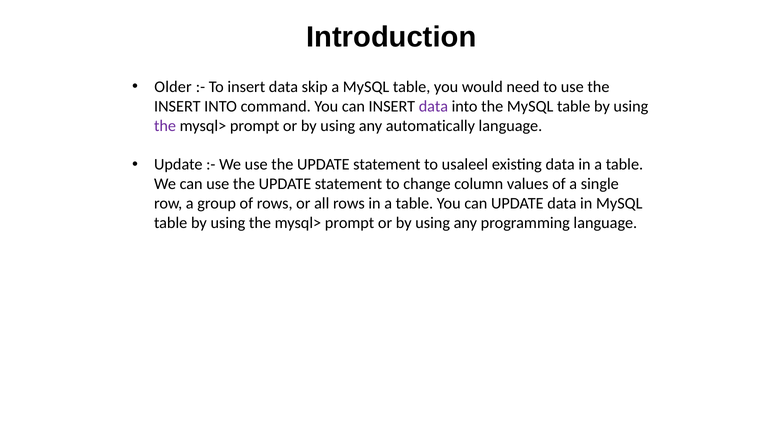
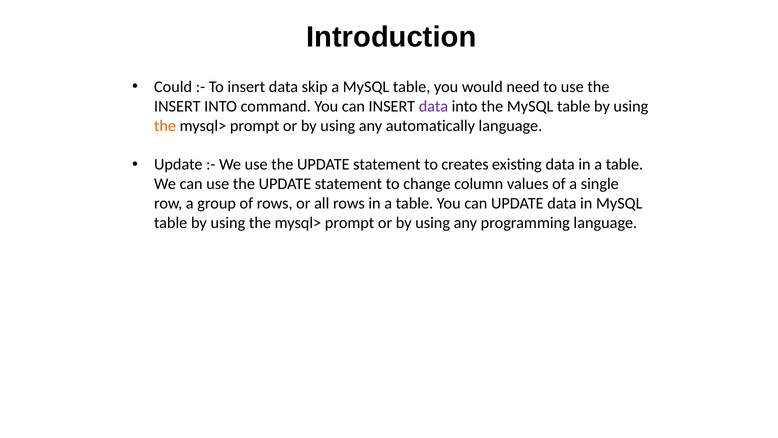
Older: Older -> Could (173, 87)
the colour: purple -> orange (165, 126)
usaleel: usaleel -> creates (465, 165)
